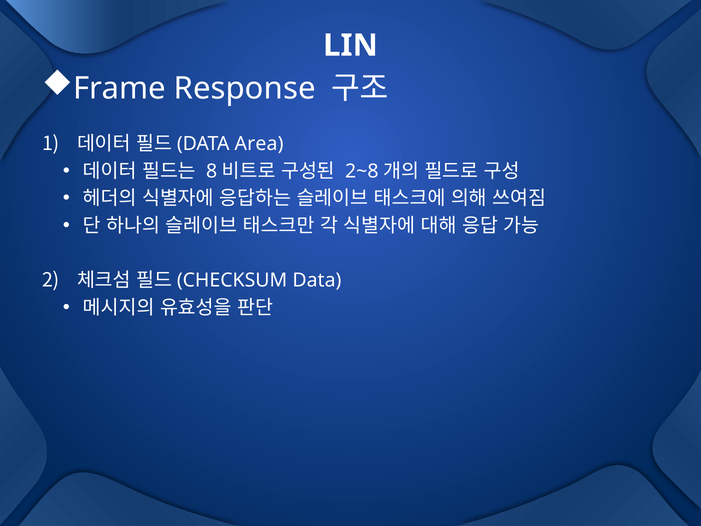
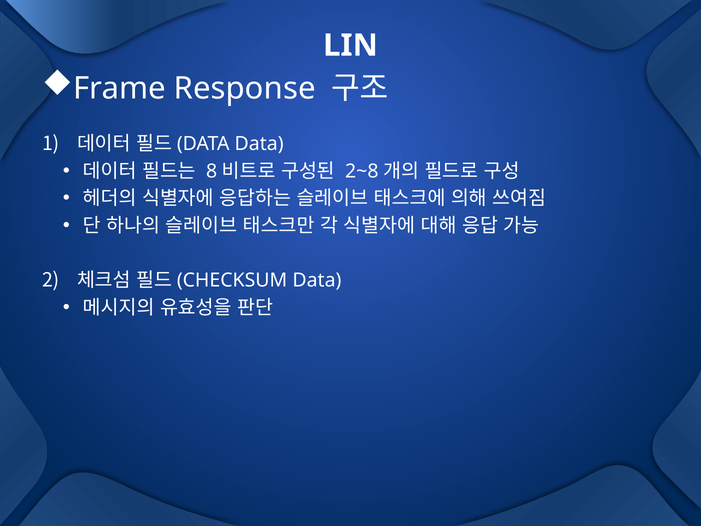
Area: Area -> Data (259, 144)
